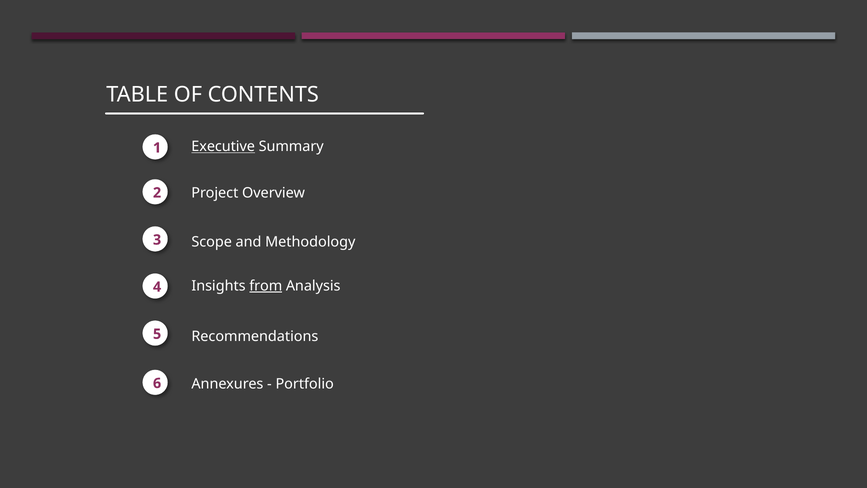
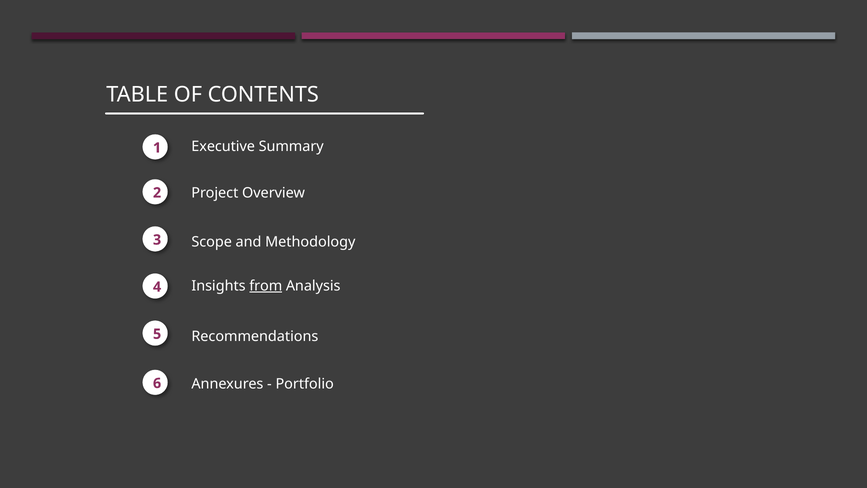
Executive underline: present -> none (223, 146)
